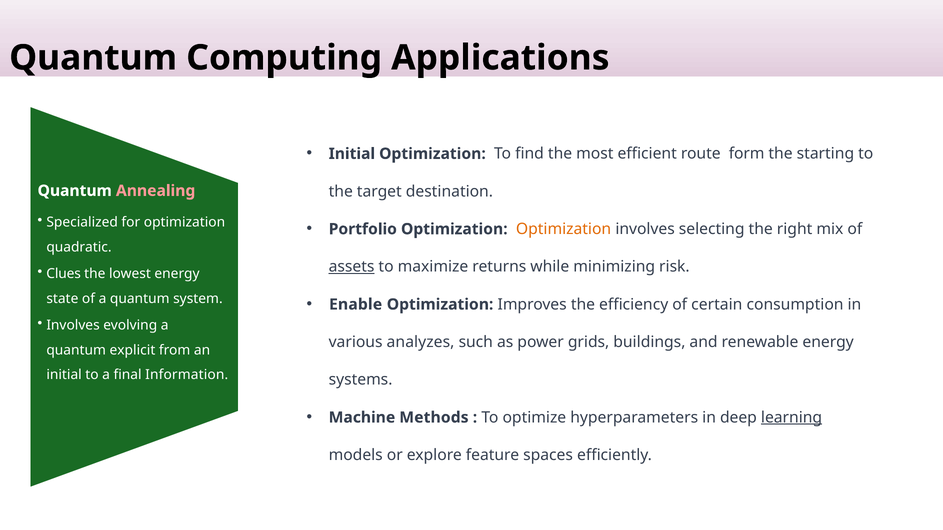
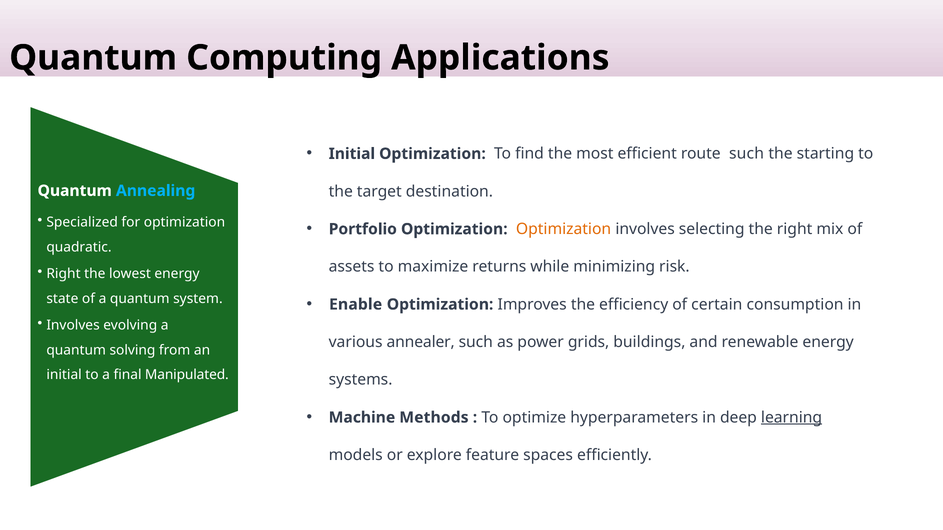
route form: form -> such (747, 154)
Annealing colour: pink -> light blue (156, 191)
assets underline: present -> none (352, 267)
Clues: Clues -> Right (64, 274)
analyzes: analyzes -> annealer (421, 342)
explicit: explicit -> solving (132, 350)
Information: Information -> Manipulated (187, 375)
